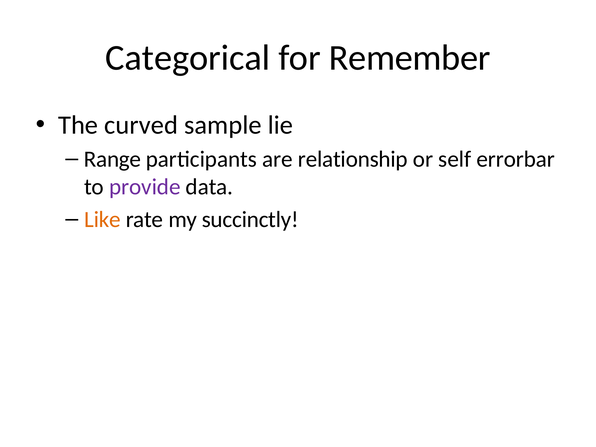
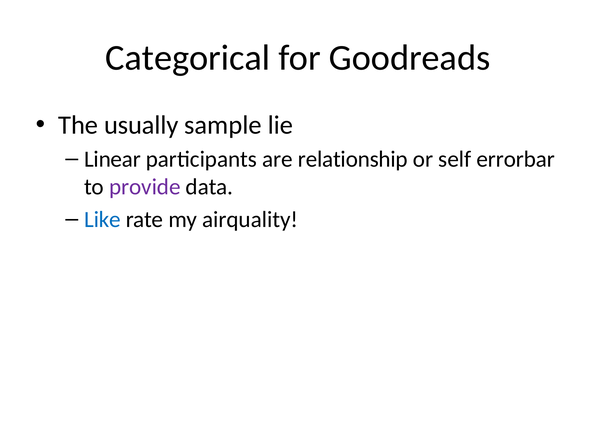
Remember: Remember -> Goodreads (410, 58)
curved: curved -> usually (141, 125)
Range: Range -> Linear (112, 159)
Like colour: orange -> blue (102, 219)
succinctly: succinctly -> airquality (250, 219)
